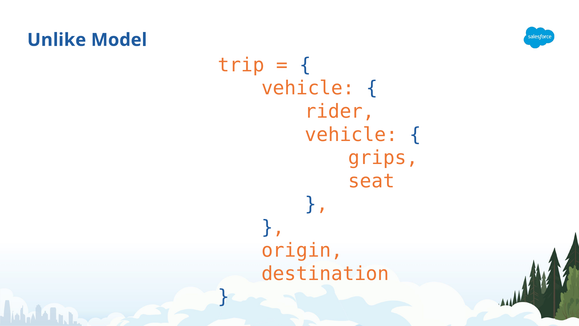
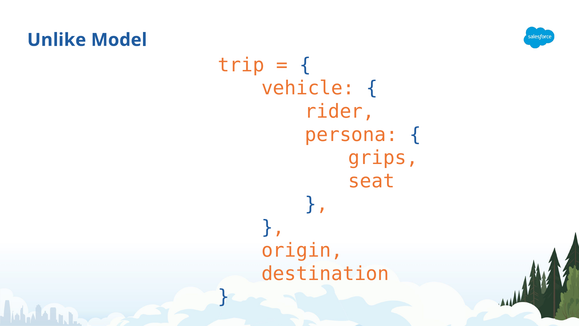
vehicle: vehicle -> persona (351, 135)
